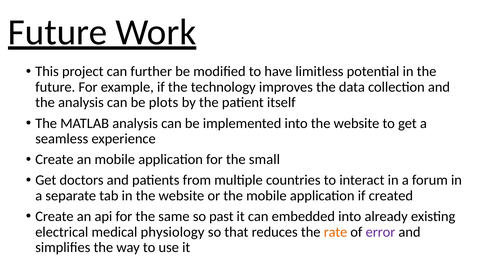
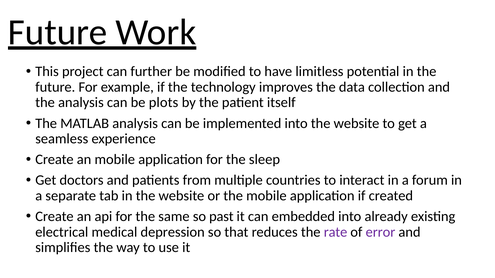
small: small -> sleep (264, 160)
physiology: physiology -> depression (173, 232)
rate colour: orange -> purple (336, 232)
